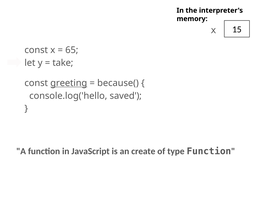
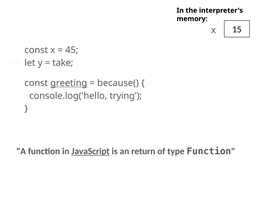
65: 65 -> 45 (72, 50)
saved: saved -> trying (126, 96)
JavaScript underline: none -> present (91, 151)
create: create -> return (143, 151)
